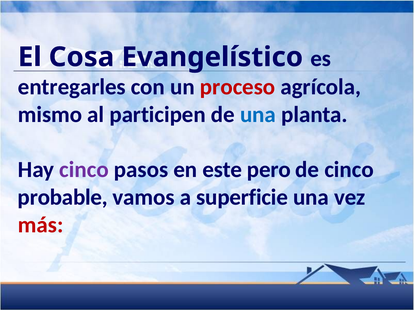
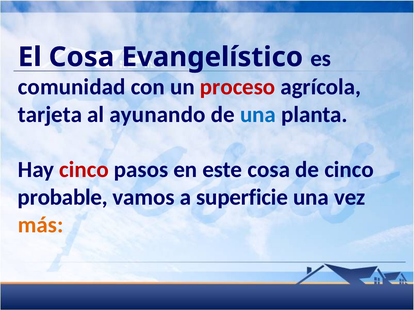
entregarles: entregarles -> comunidad (72, 87)
mismo: mismo -> tarjeta (50, 115)
participen: participen -> ayunando (157, 115)
cinco colour: purple -> red (84, 170)
este pero: pero -> cosa (269, 170)
más colour: red -> orange (41, 225)
